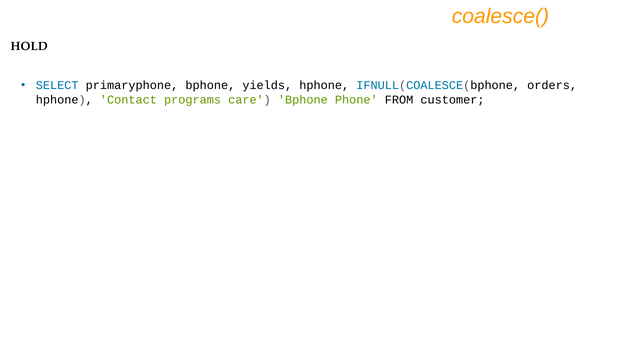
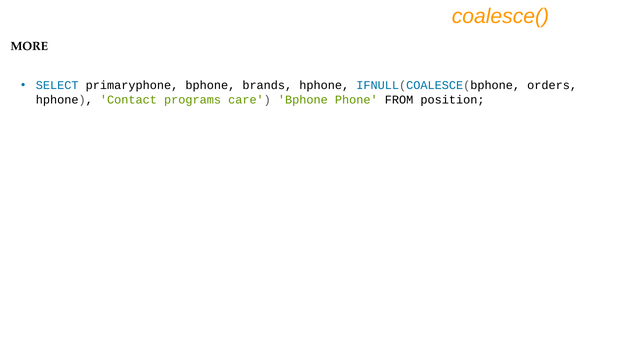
HOLD: HOLD -> MORE (29, 46)
yields: yields -> brands (267, 86)
customer: customer -> position (452, 100)
